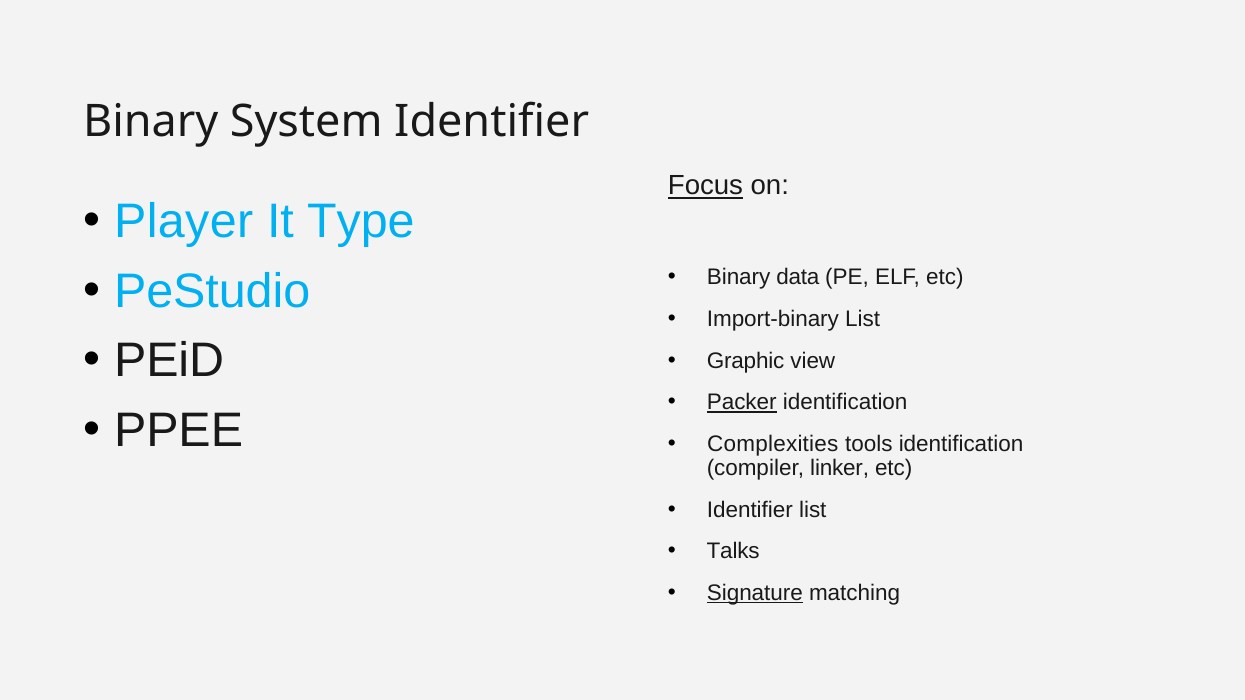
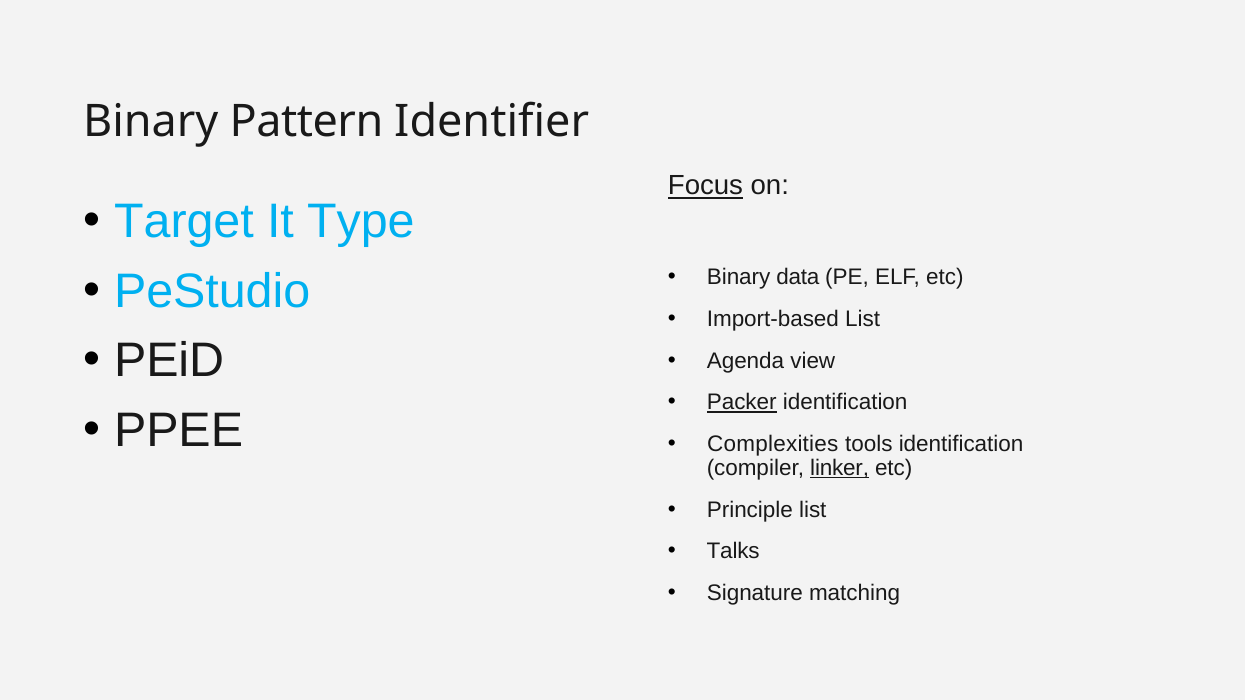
System: System -> Pattern (306, 122)
Player: Player -> Target (184, 222)
Import-binary: Import-binary -> Import-based (773, 319)
Graphic: Graphic -> Agenda (746, 361)
linker underline: none -> present (840, 468)
Identifier: Identifier -> Principle (750, 510)
Signature underline: present -> none (755, 593)
